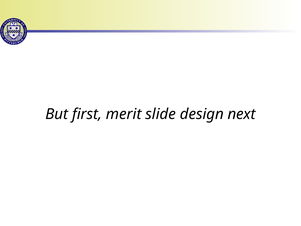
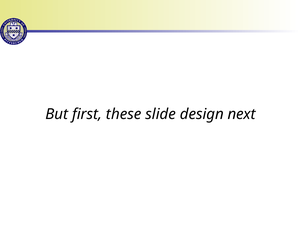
merit: merit -> these (124, 114)
